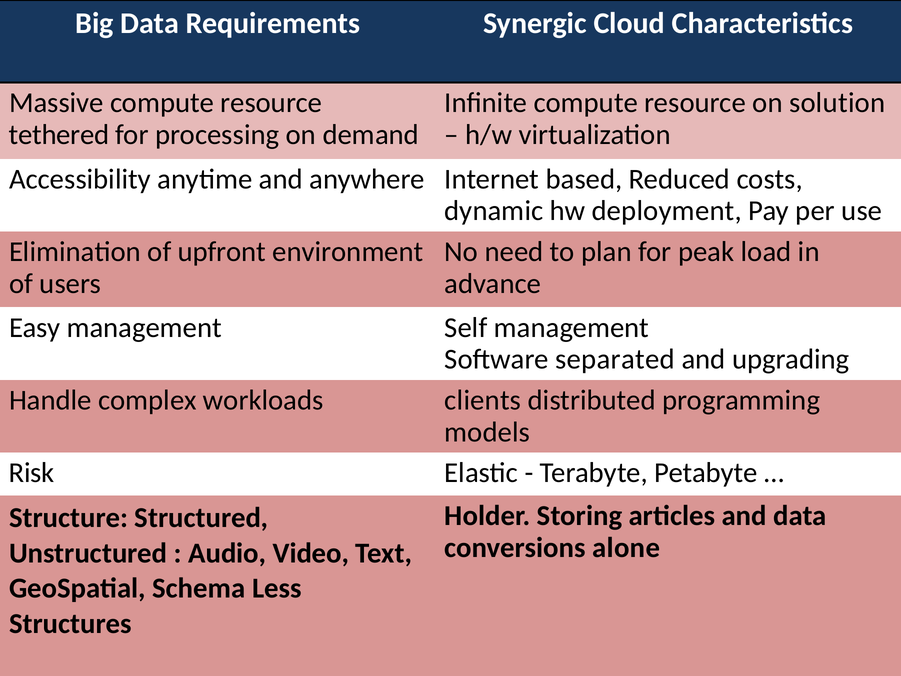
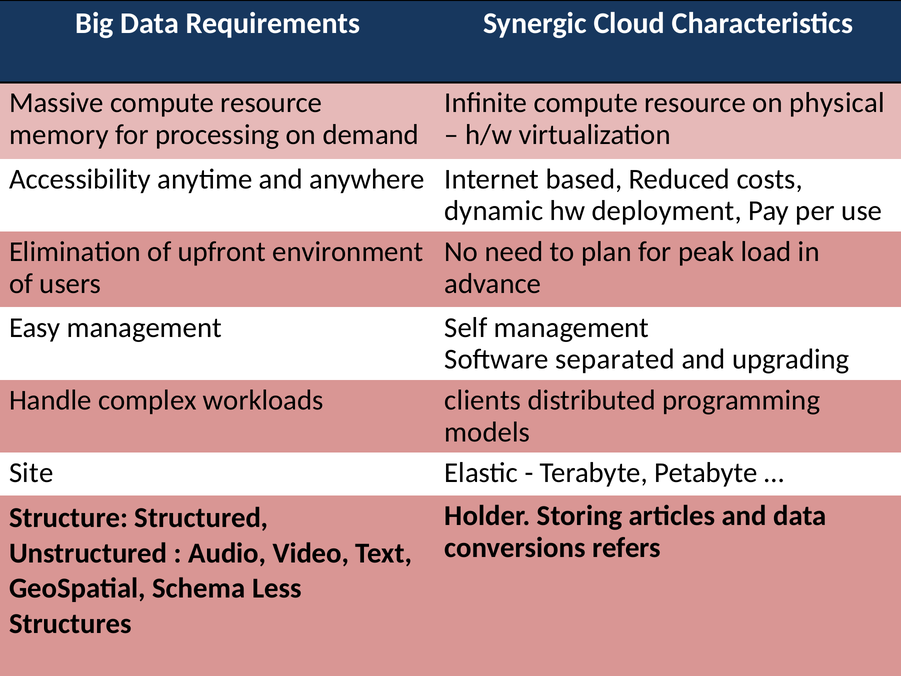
solution: solution -> physical (837, 103)
tethered: tethered -> memory (59, 135)
Risk: Risk -> Site (31, 473)
alone: alone -> refers (626, 547)
